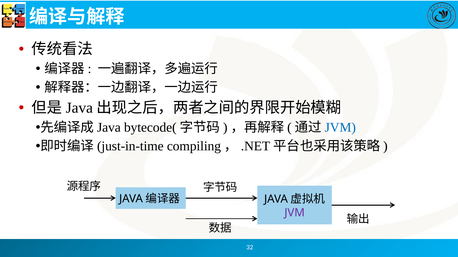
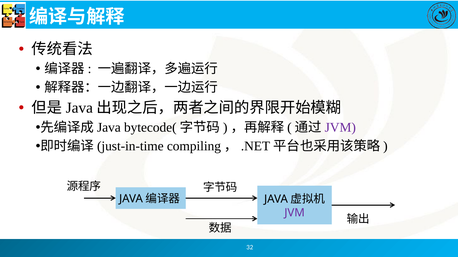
JVM colour: blue -> purple (340, 128)
